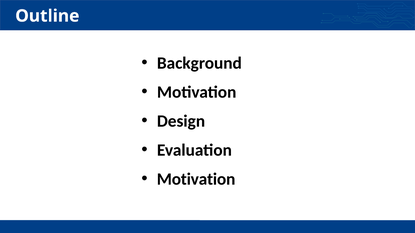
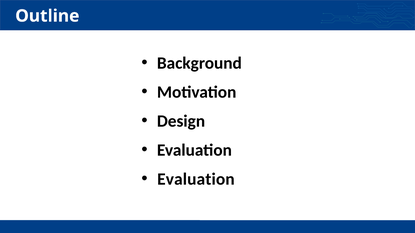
Motivation: Motivation -> Evaluation (196, 179)
